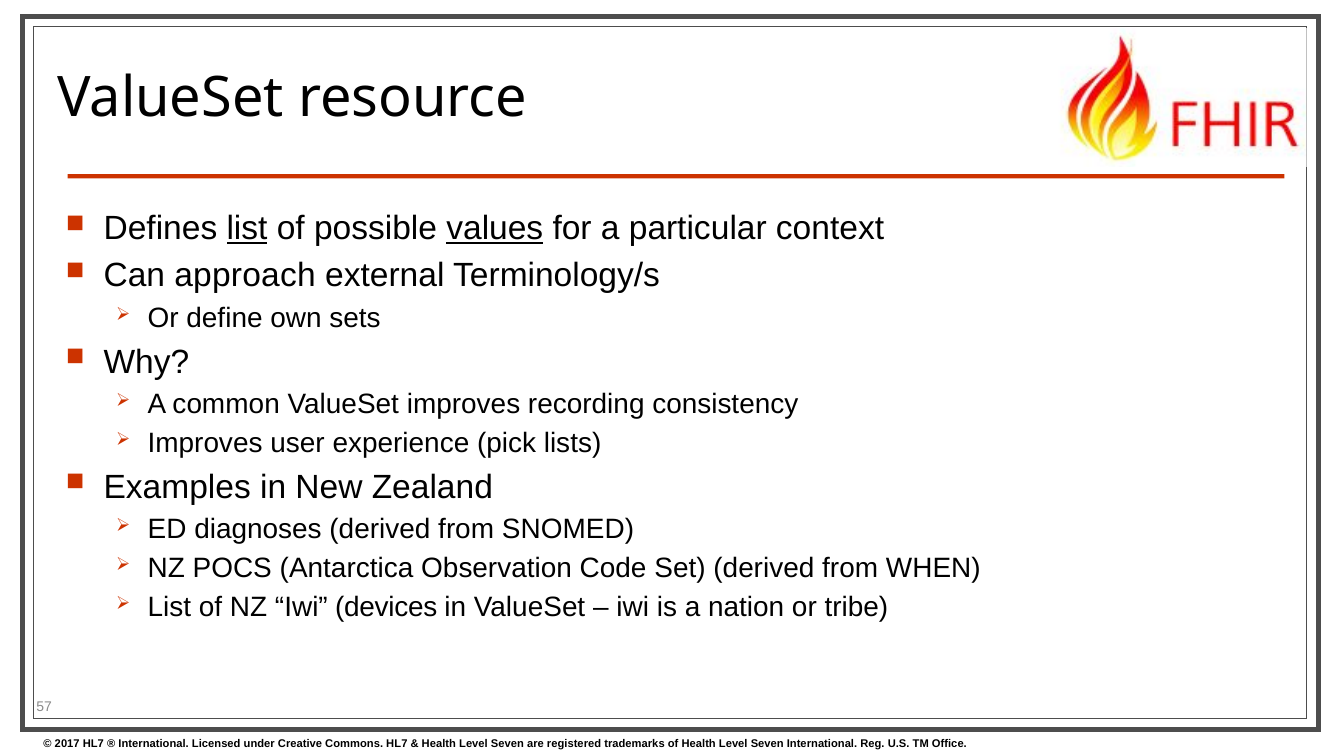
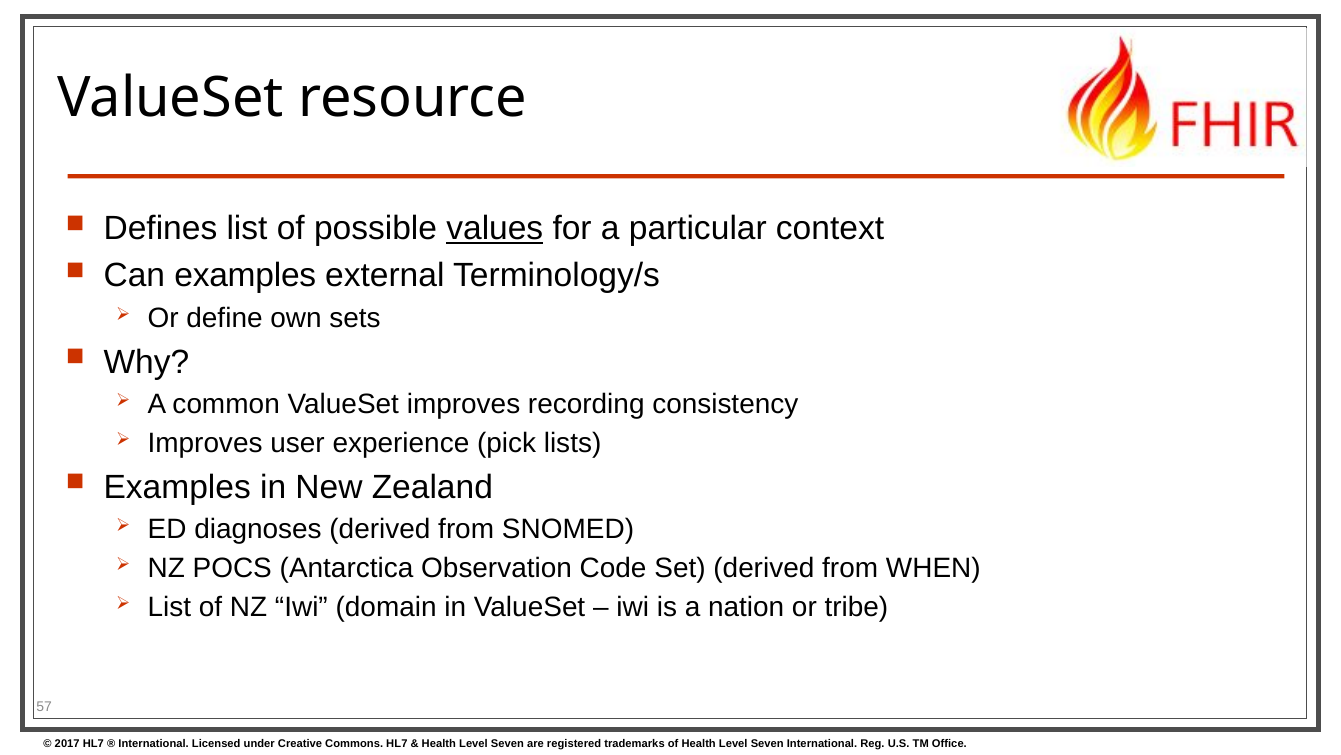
list underline: present -> none (247, 229)
Can approach: approach -> examples (245, 276)
devices: devices -> domain (386, 607)
